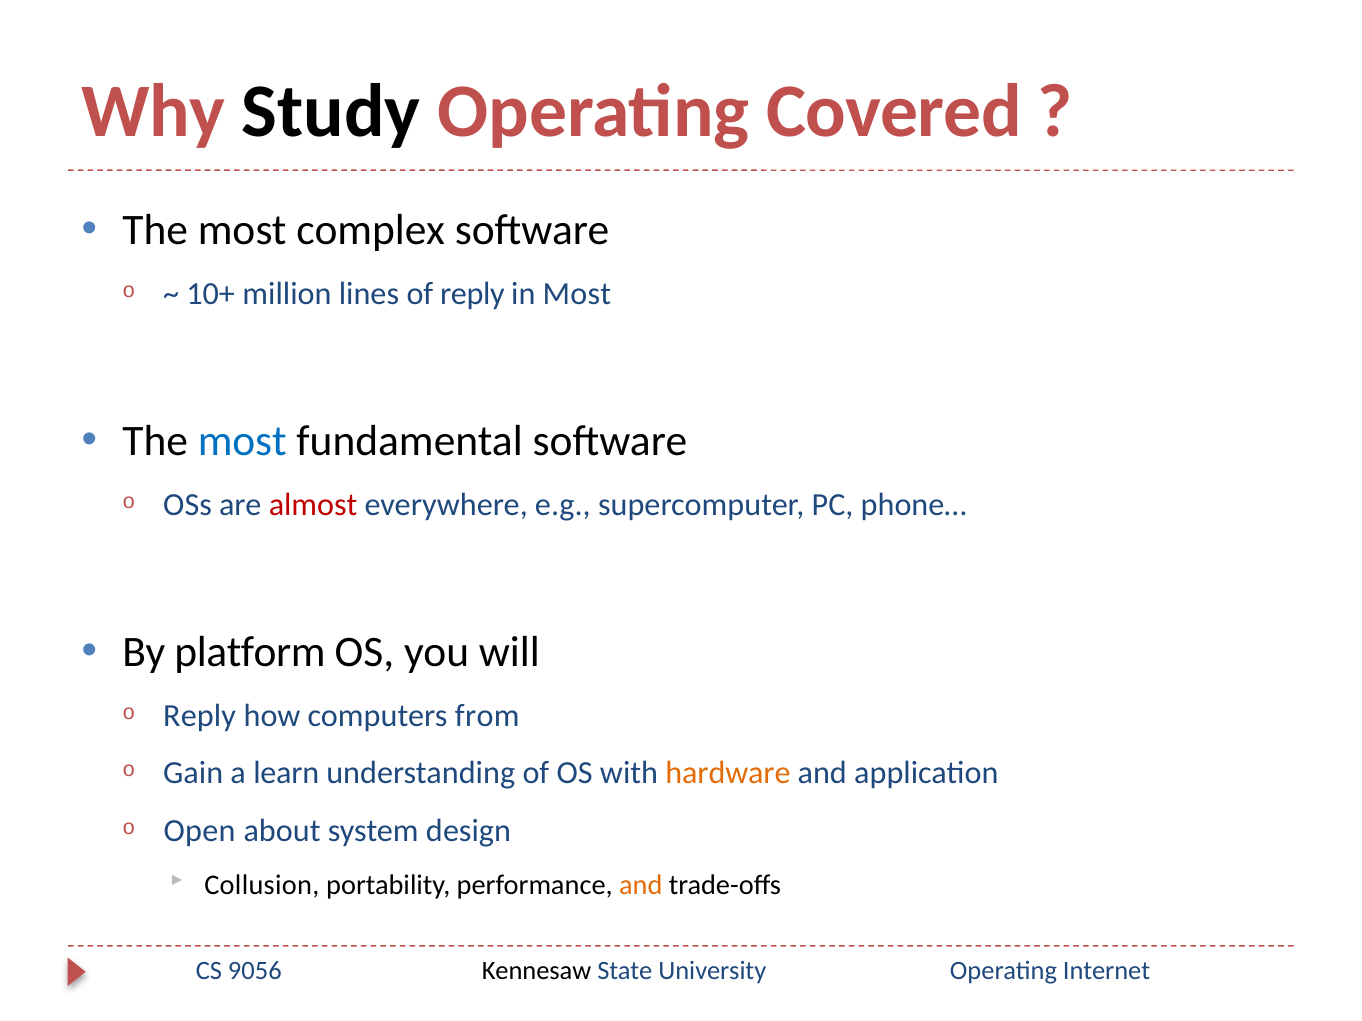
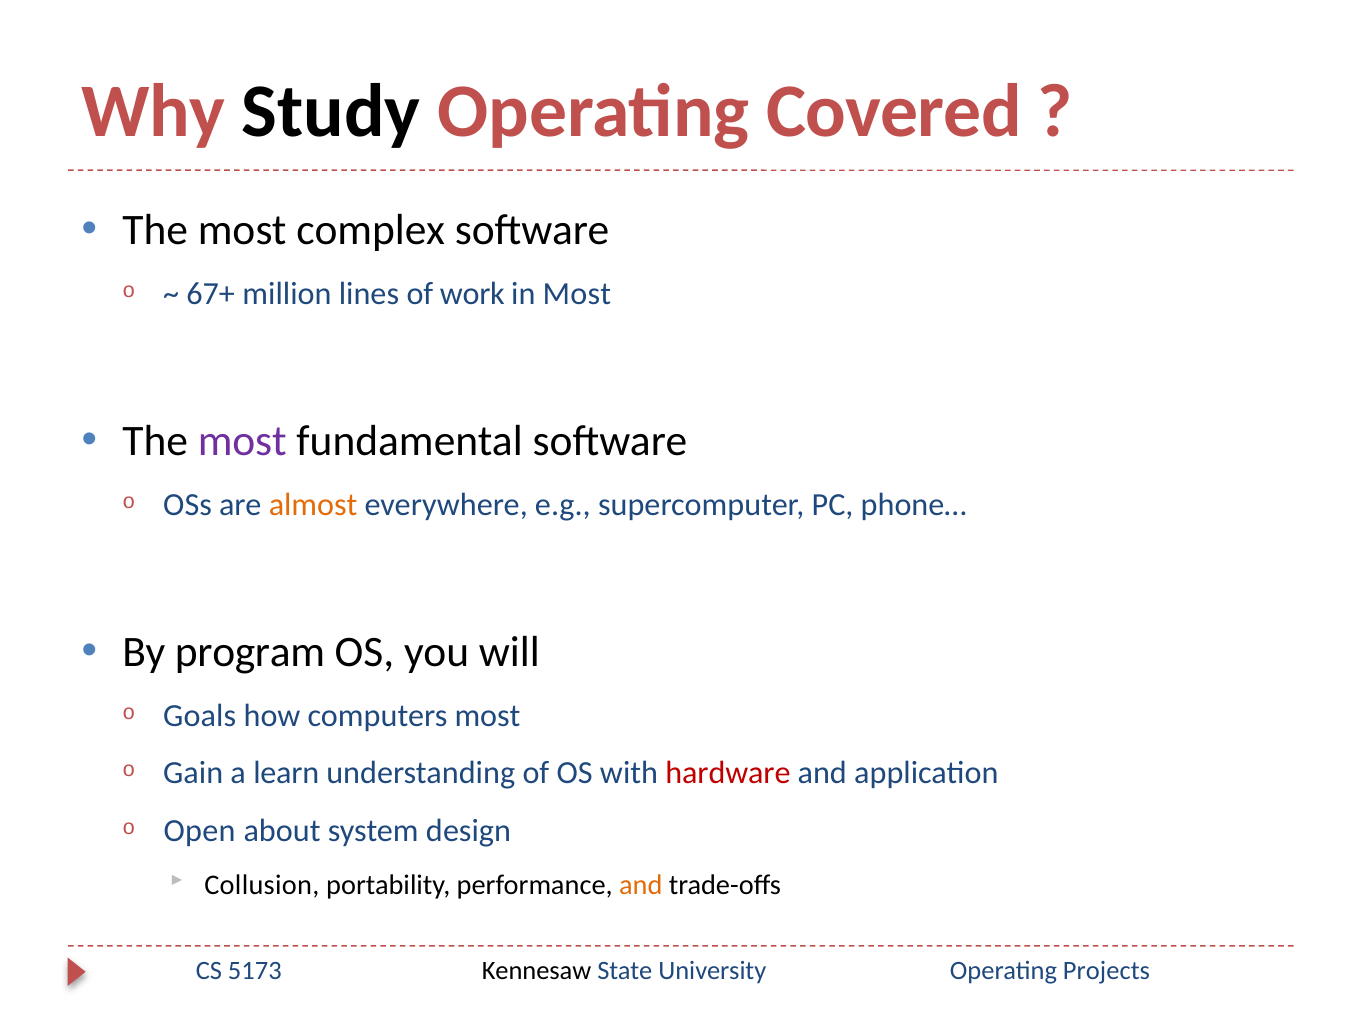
10+: 10+ -> 67+ (211, 294)
of reply: reply -> work (472, 294)
most colour: blue -> purple (242, 441)
almost colour: red -> orange (313, 505)
platform: platform -> program (250, 652)
Reply: Reply -> Goals (200, 716)
computers from: from -> most (487, 716)
hardware colour: orange -> red (728, 774)
9056: 9056 -> 5173 (255, 971)
Internet: Internet -> Projects (1106, 971)
